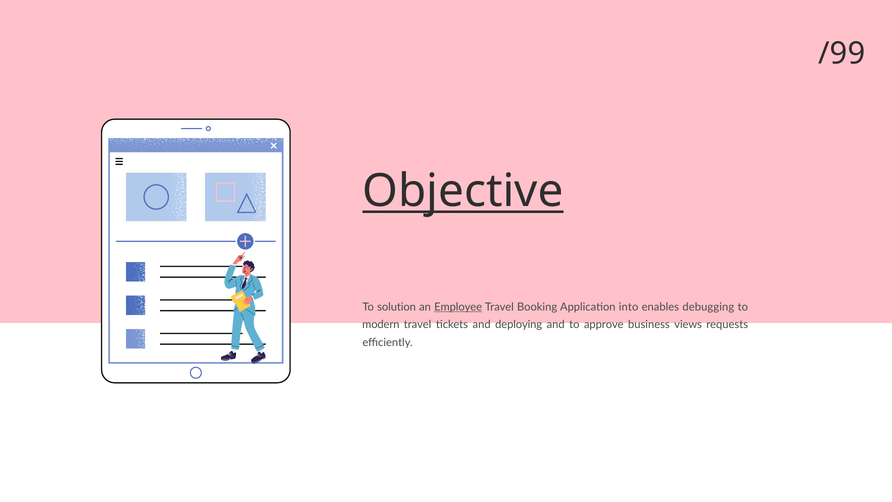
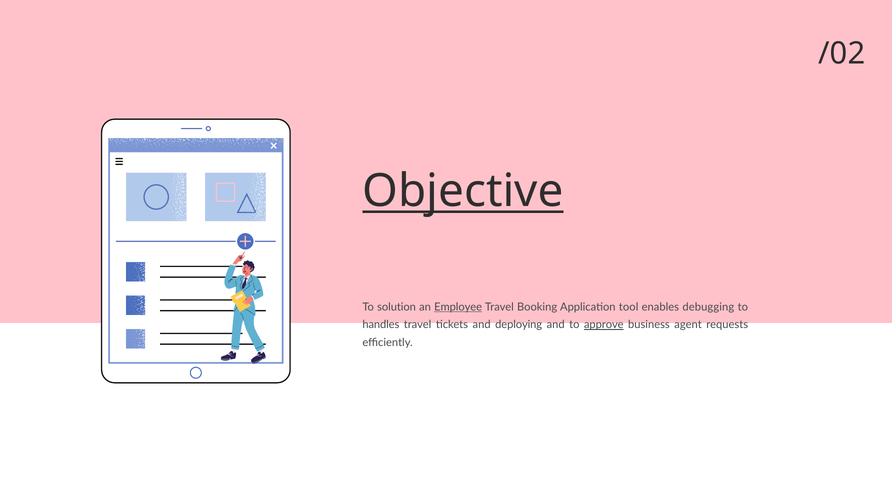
/99: /99 -> /02 (842, 54)
into: into -> tool (629, 307)
modern: modern -> handles (381, 325)
approve underline: none -> present (604, 325)
views: views -> agent (688, 325)
